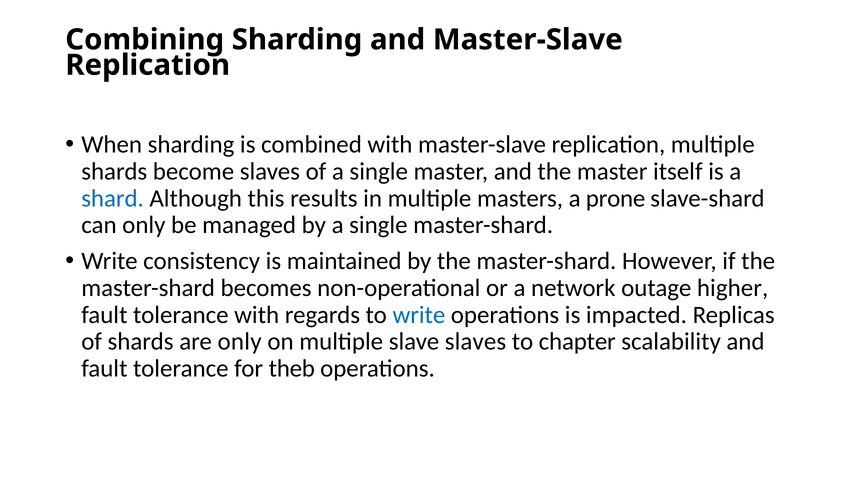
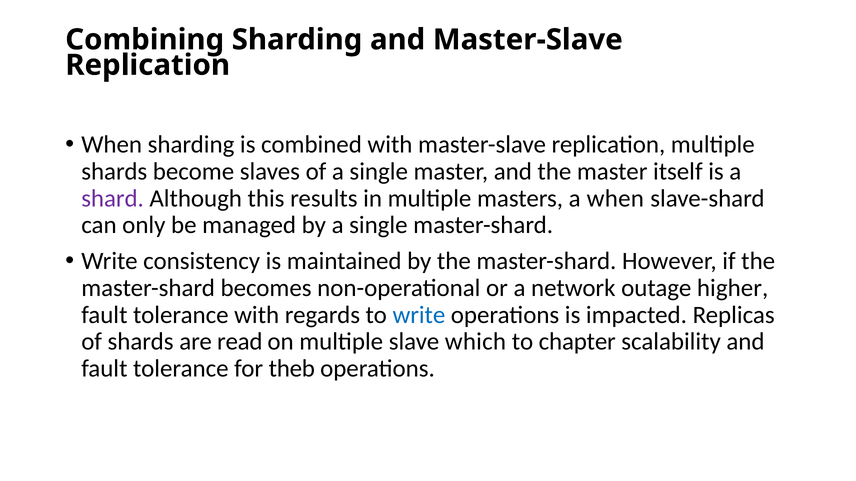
shard colour: blue -> purple (113, 199)
a prone: prone -> when (615, 199)
are only: only -> read (240, 342)
slave slaves: slaves -> which (475, 342)
